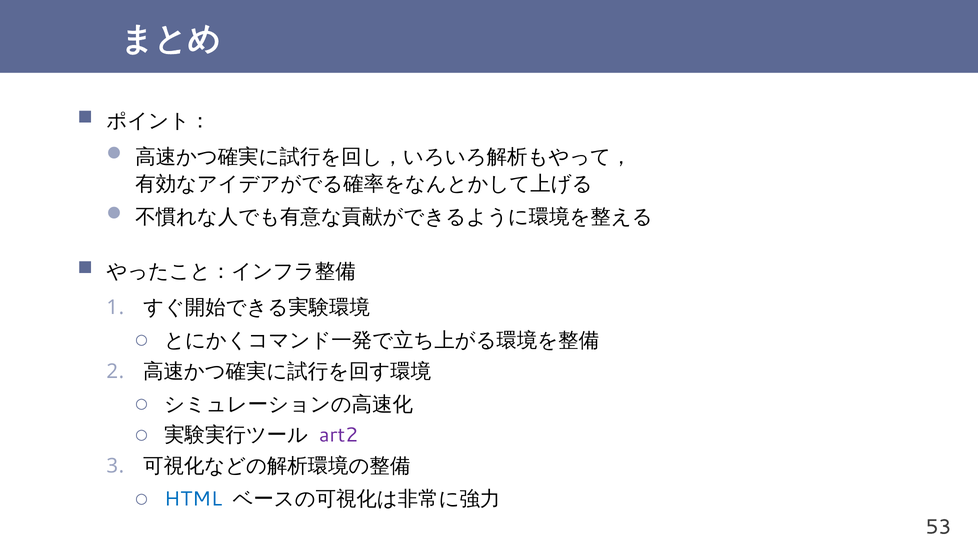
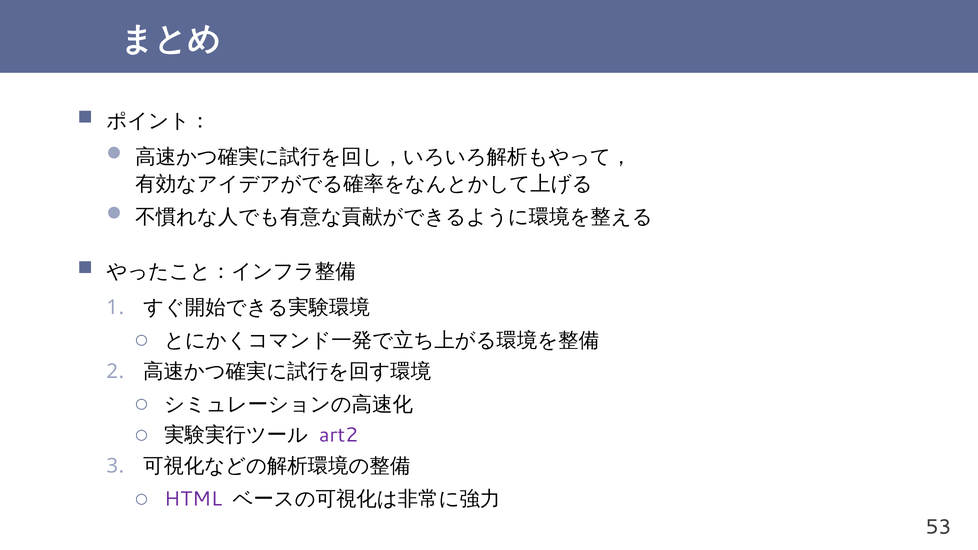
HTML colour: blue -> purple (193, 499)
